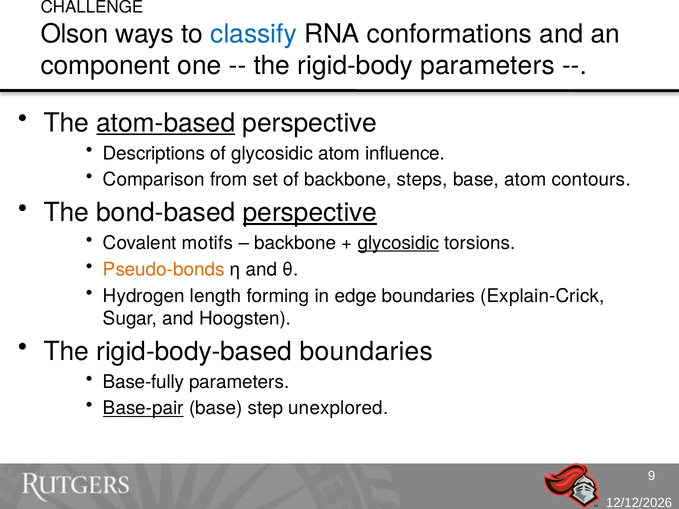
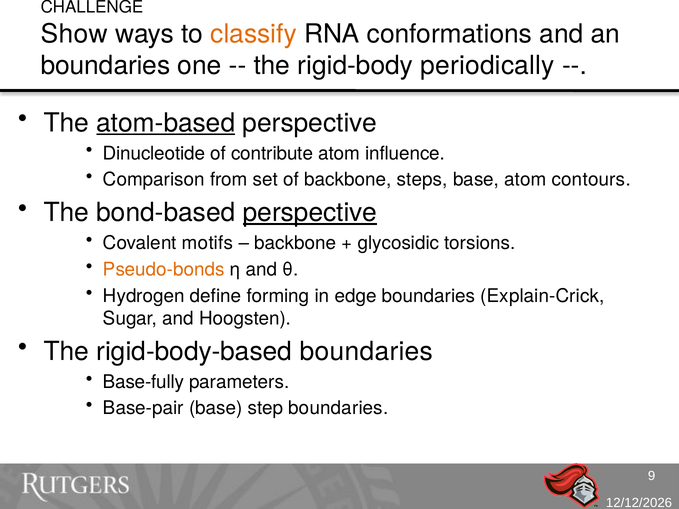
Olson: Olson -> Show (74, 34)
classify colour: blue -> orange (254, 34)
component: component -> boundaries (105, 66)
rigid-body parameters: parameters -> periodically (488, 66)
Descriptions: Descriptions -> Dinucleotide (154, 153)
of glycosidic: glycosidic -> contribute (272, 153)
glycosidic underline: present -> none (398, 243)
length: length -> define (216, 296)
Base-pair underline: present -> none (143, 408)
step unexplored: unexplored -> boundaries (338, 408)
